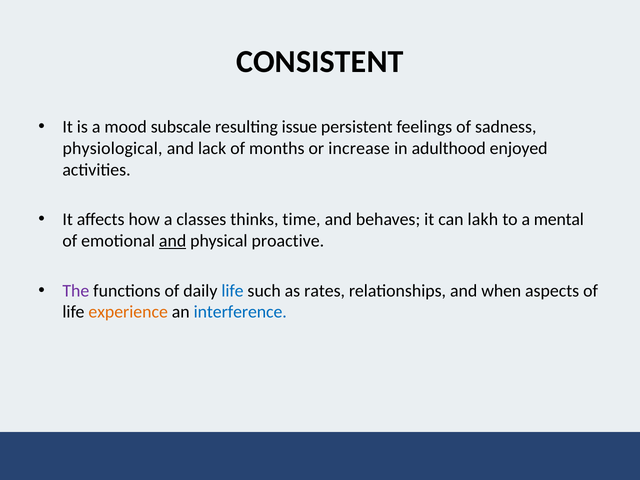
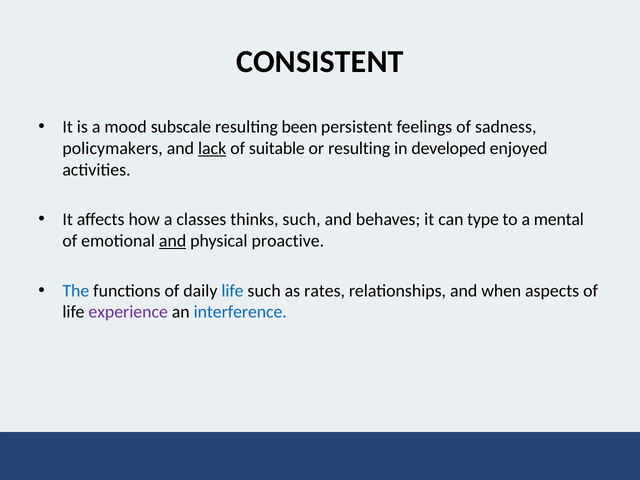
issue: issue -> been (299, 127)
physiological: physiological -> policymakers (113, 148)
lack underline: none -> present (212, 148)
months: months -> suitable (277, 148)
or increase: increase -> resulting (359, 148)
adulthood: adulthood -> developed (449, 148)
thinks time: time -> such (302, 220)
lakh: lakh -> type (483, 220)
The colour: purple -> blue (76, 291)
experience colour: orange -> purple (128, 312)
